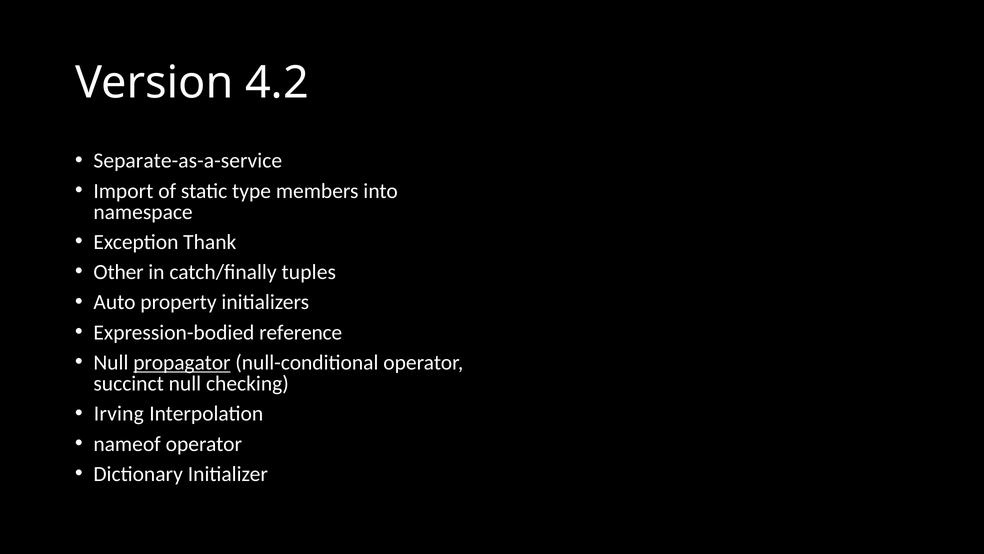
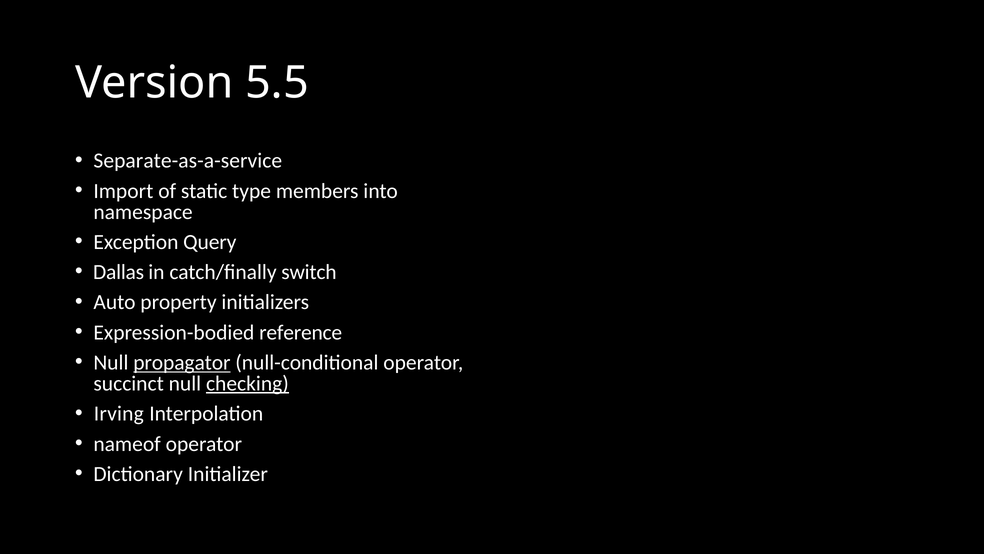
4.2: 4.2 -> 5.5 (277, 83)
Thank: Thank -> Query (210, 242)
Other: Other -> Dallas (119, 272)
tuples: tuples -> switch (309, 272)
checking underline: none -> present (247, 383)
